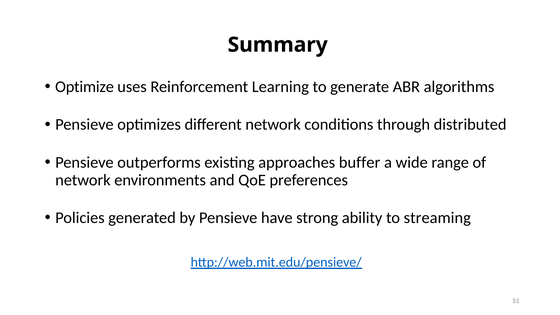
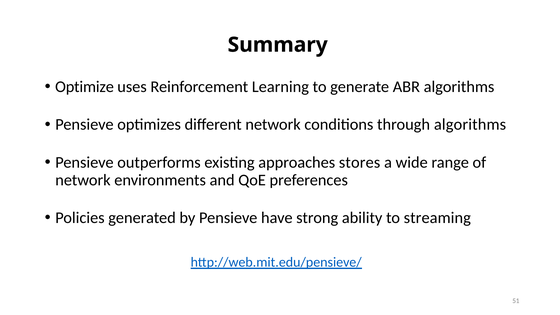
through distributed: distributed -> algorithms (470, 125)
buffer: buffer -> stores (360, 162)
